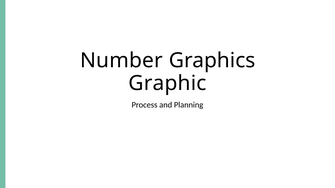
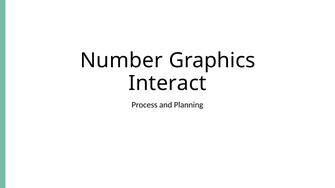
Graphic: Graphic -> Interact (167, 83)
